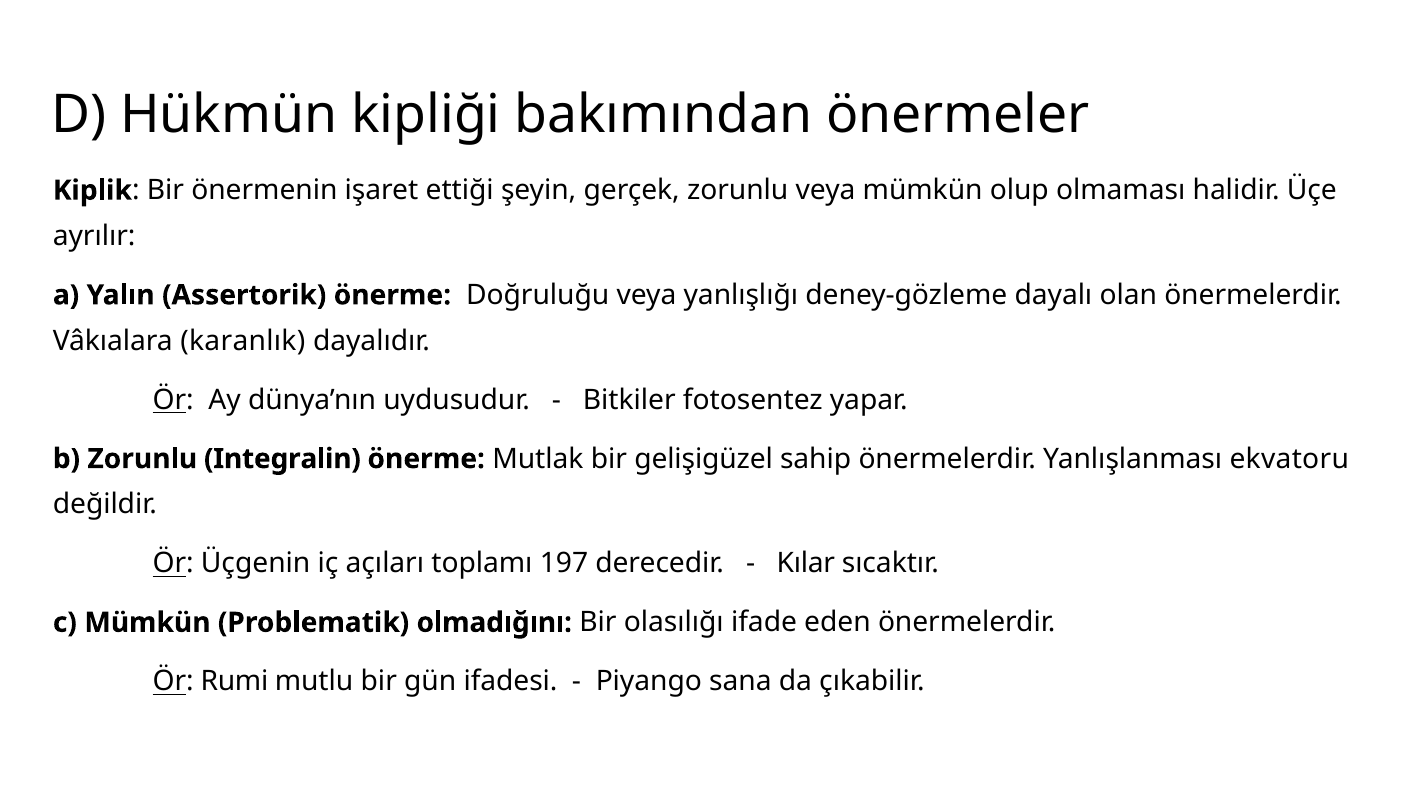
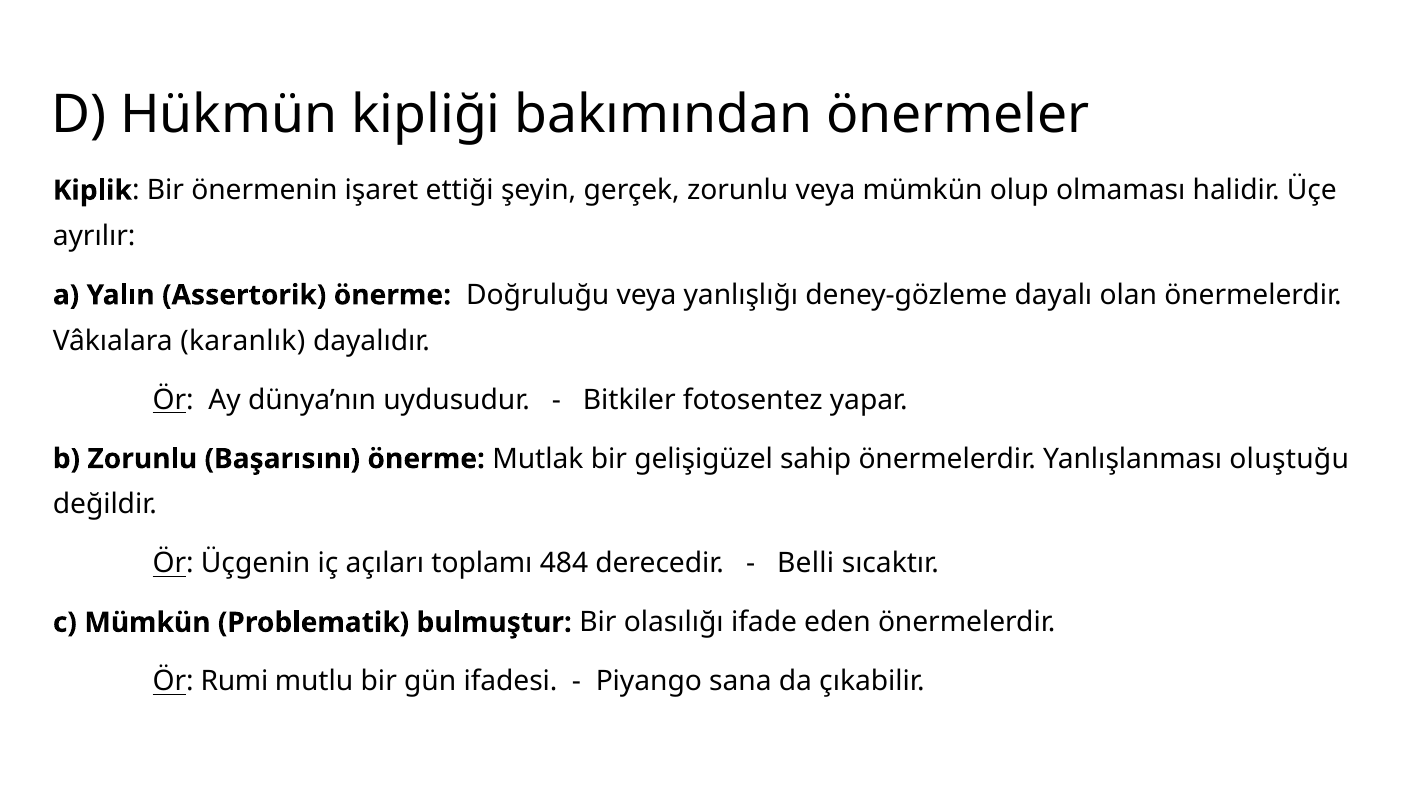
Integralin: Integralin -> Başarısını (282, 459)
ekvatoru: ekvatoru -> oluştuğu (1289, 459)
197: 197 -> 484 (564, 564)
Kılar: Kılar -> Belli (806, 564)
olmadığını: olmadığını -> bulmuştur (494, 623)
